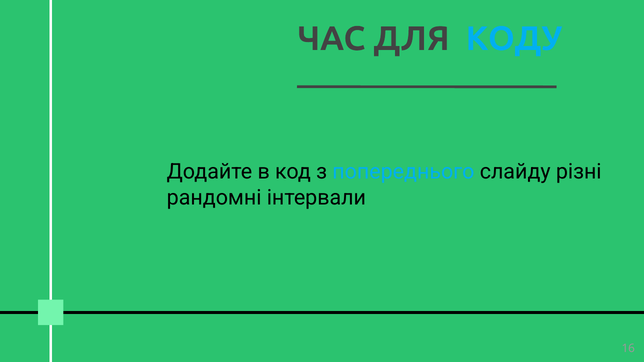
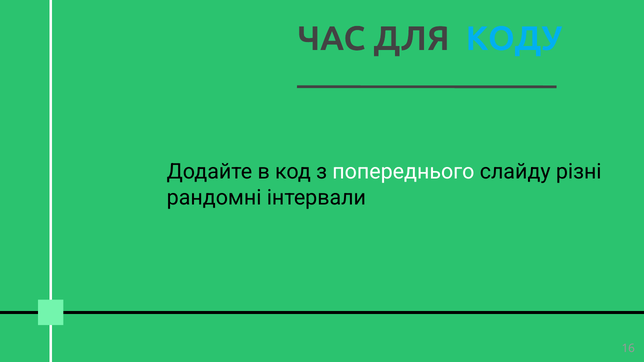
попереднього colour: light blue -> white (403, 172)
